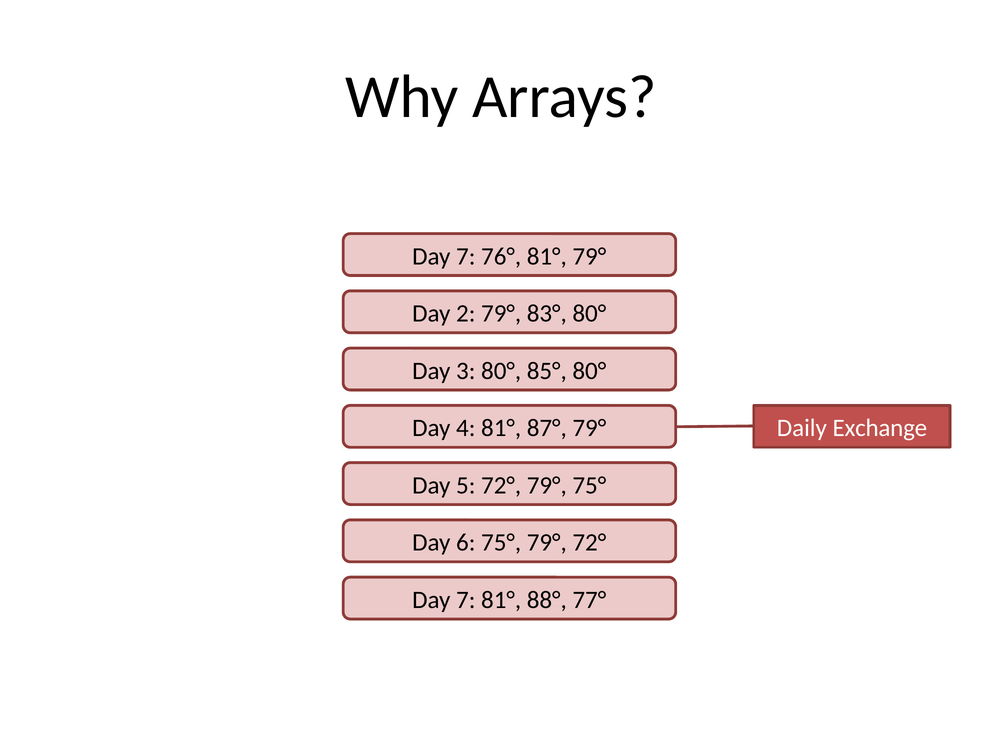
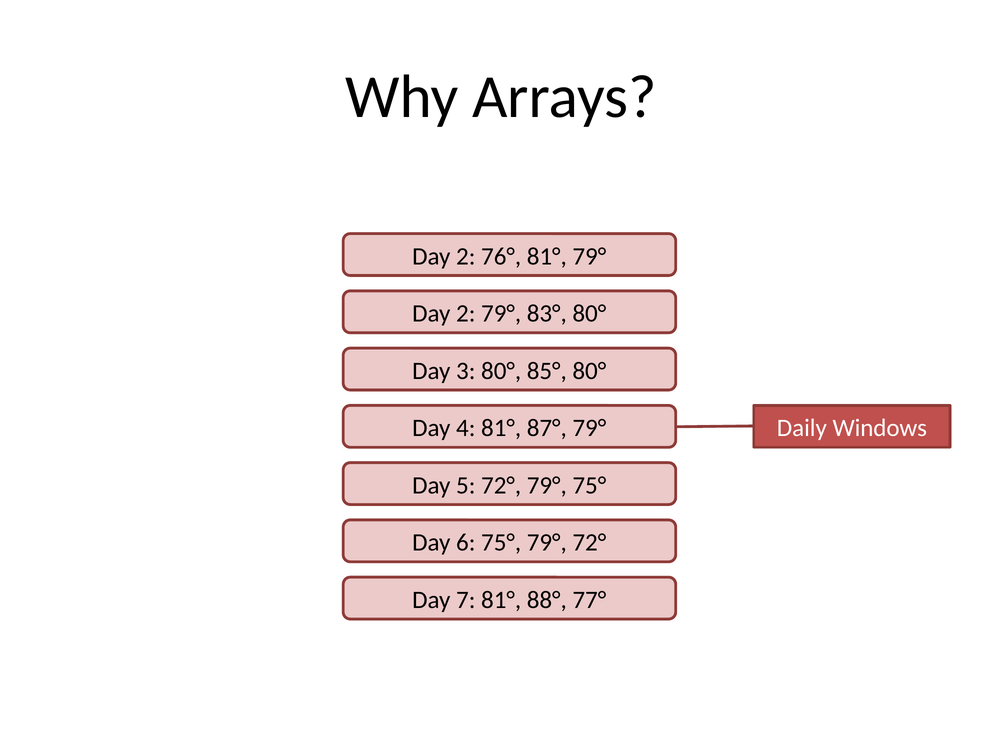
7: 7 -> 2 (466, 256)
Exchange: Exchange -> Windows (880, 428)
